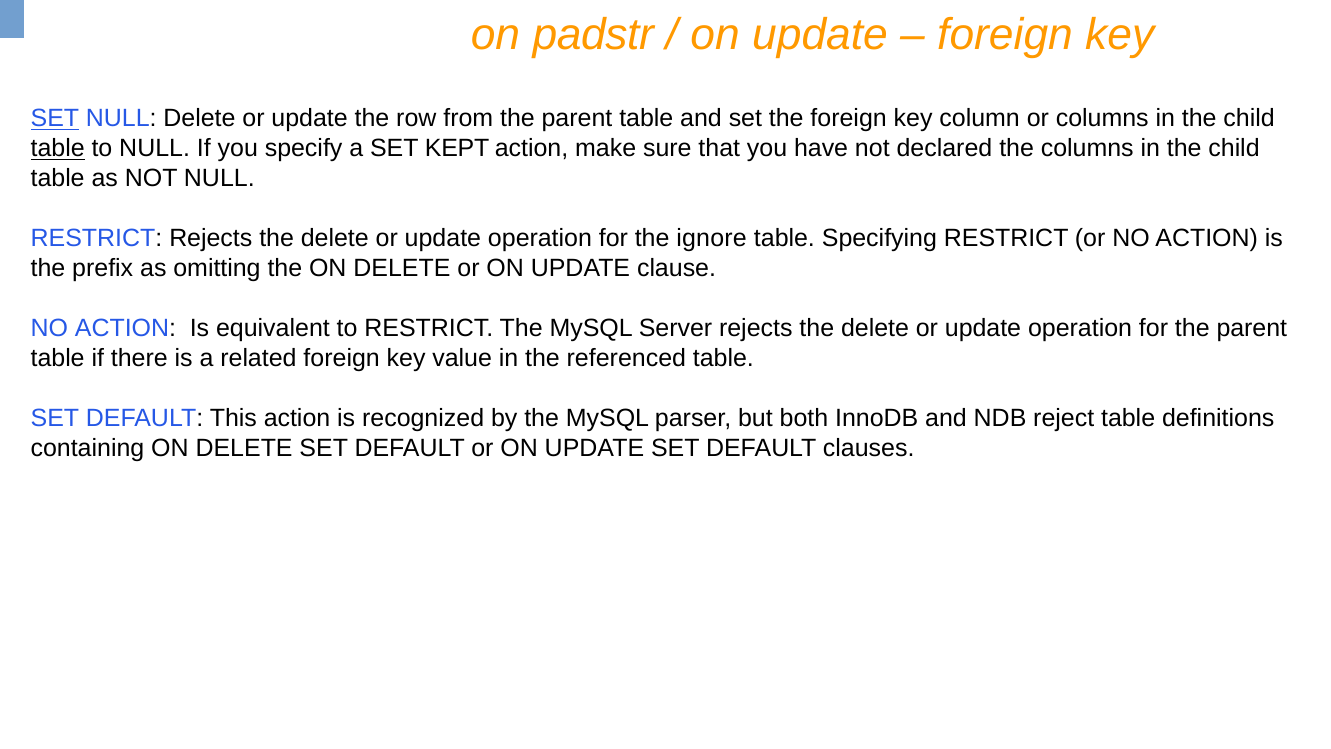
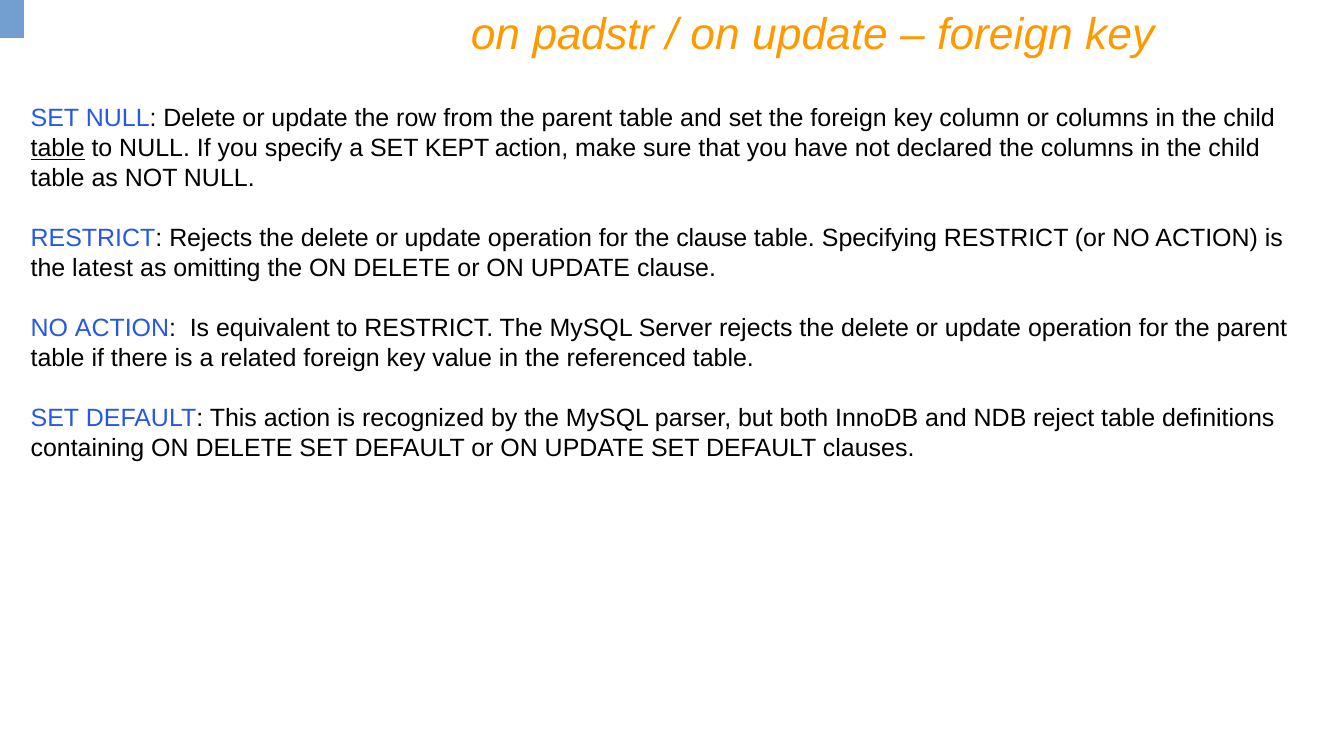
SET underline: present -> none (55, 119)
the ignore: ignore -> clause (712, 238)
prefix: prefix -> latest (103, 268)
